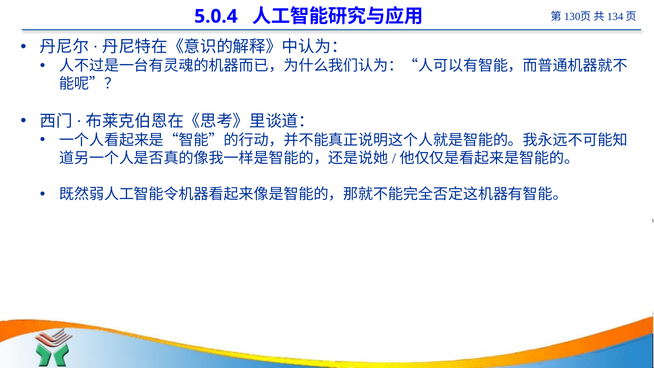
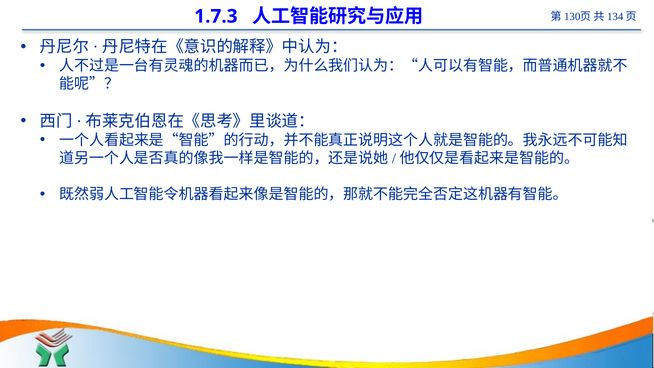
5.0.4: 5.0.4 -> 1.7.3 (216, 16)
